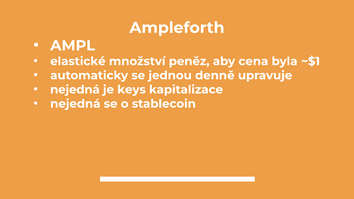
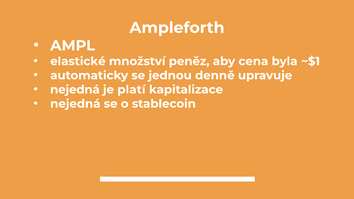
keys: keys -> platí (131, 90)
